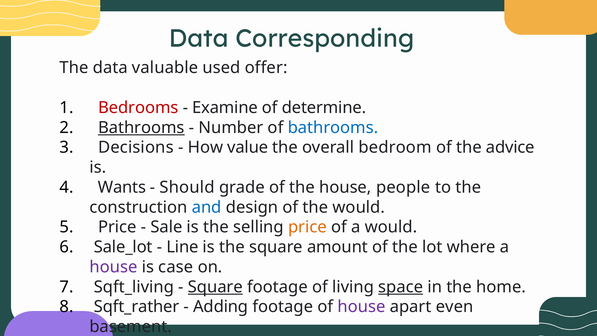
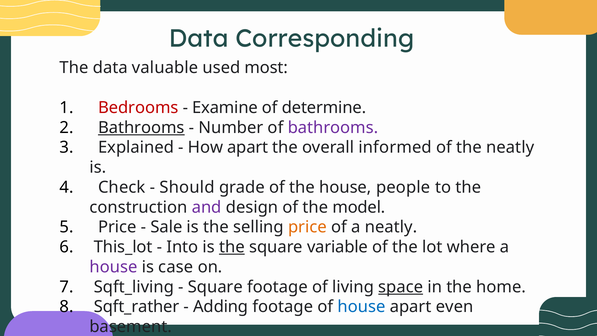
offer: offer -> most (266, 68)
bathrooms colour: blue -> purple (333, 128)
Decisions: Decisions -> Explained (136, 147)
How value: value -> apart (248, 147)
bedroom: bedroom -> informed (395, 147)
the advice: advice -> neatly (510, 147)
Wants: Wants -> Check (122, 187)
and colour: blue -> purple (207, 207)
the would: would -> model (359, 207)
a would: would -> neatly (391, 227)
Sale_lot: Sale_lot -> This_lot (123, 247)
Line: Line -> Into (182, 247)
the underline: none -> present (232, 247)
amount: amount -> variable (337, 247)
Square underline: present -> none (215, 287)
house colour: purple -> blue (361, 307)
